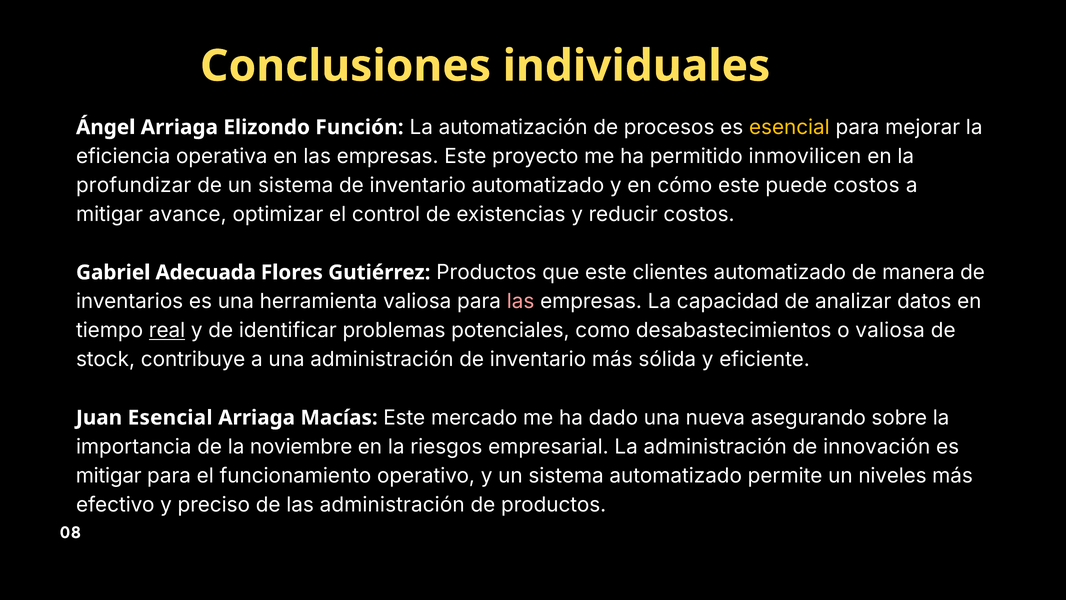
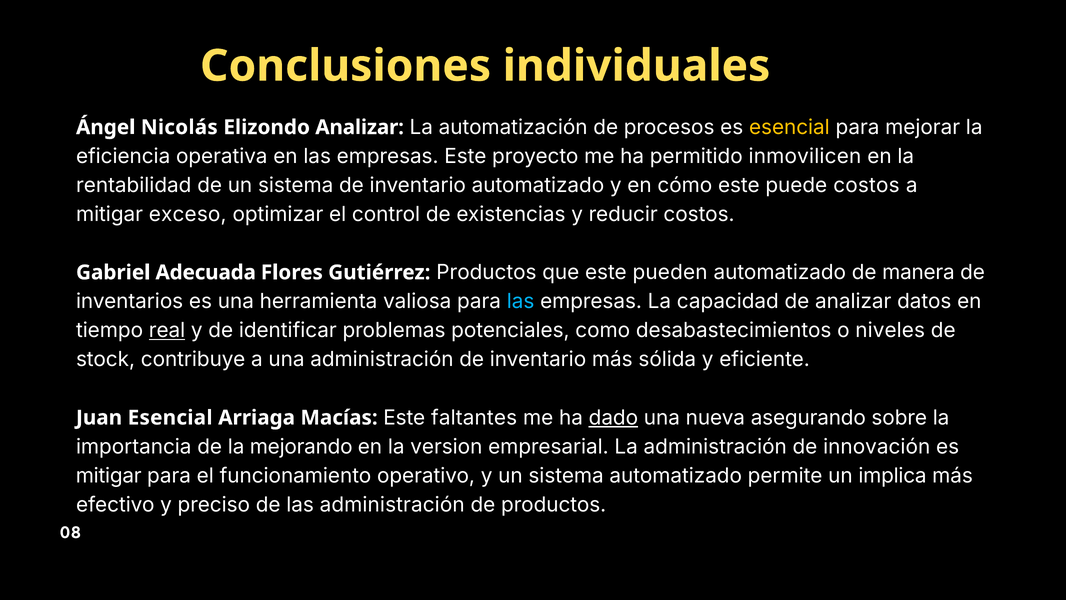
Ángel Arriaga: Arriaga -> Nicolás (179, 127)
Elizondo Función: Función -> Analizar (360, 127)
profundizar: profundizar -> rentabilidad (134, 185)
avance: avance -> exceso (188, 214)
clientes: clientes -> pueden (670, 272)
las colour: pink -> light blue (521, 301)
o valiosa: valiosa -> niveles (890, 330)
mercado: mercado -> faltantes (474, 417)
dado underline: none -> present (613, 417)
noviembre: noviembre -> mejorando (301, 446)
riesgos: riesgos -> version (446, 446)
niveles: niveles -> implica (892, 476)
